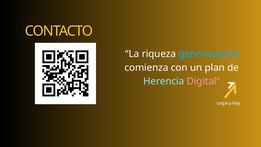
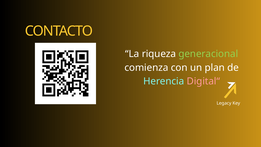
generacional colour: light blue -> light green (208, 54)
